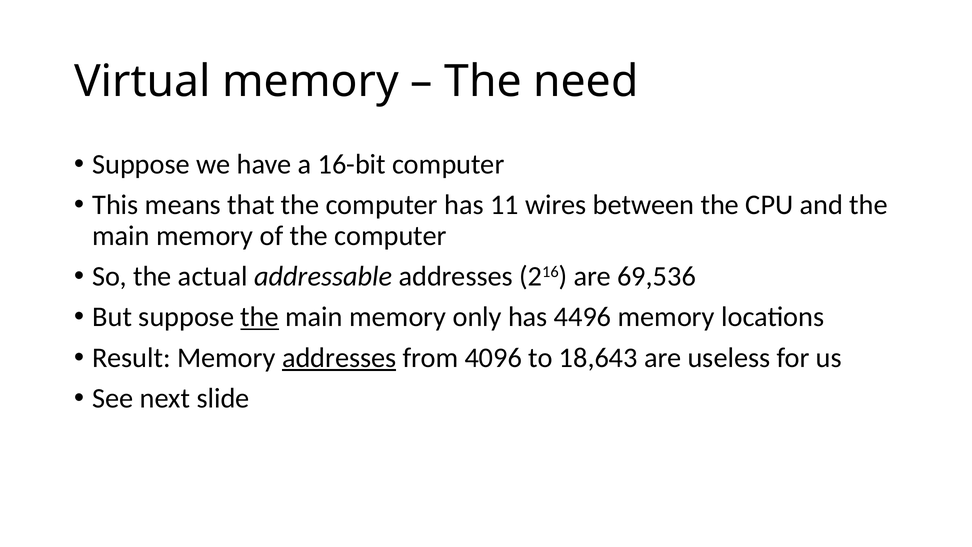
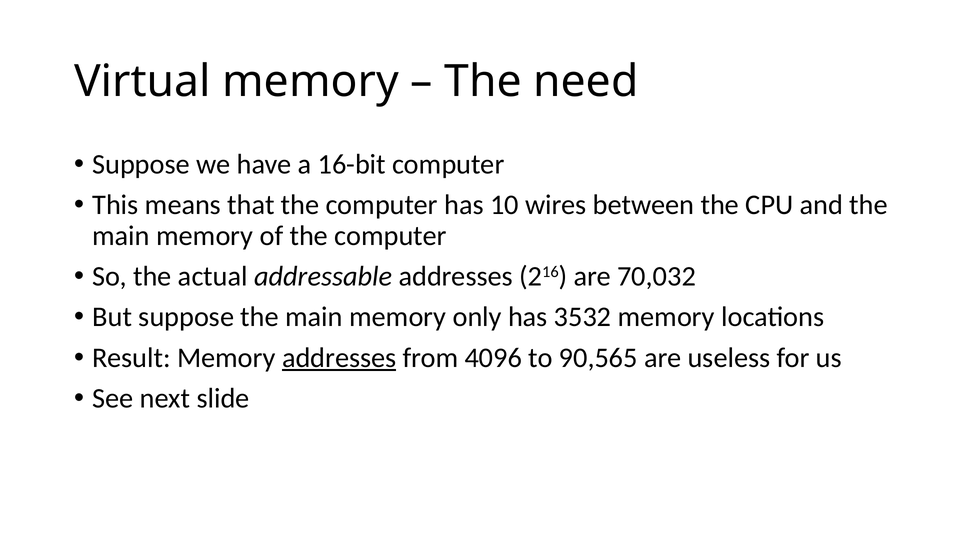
11: 11 -> 10 (504, 205)
69,536: 69,536 -> 70,032 (657, 276)
the underline: present -> none (260, 317)
4496: 4496 -> 3532 (583, 317)
18,643: 18,643 -> 90,565 (598, 358)
